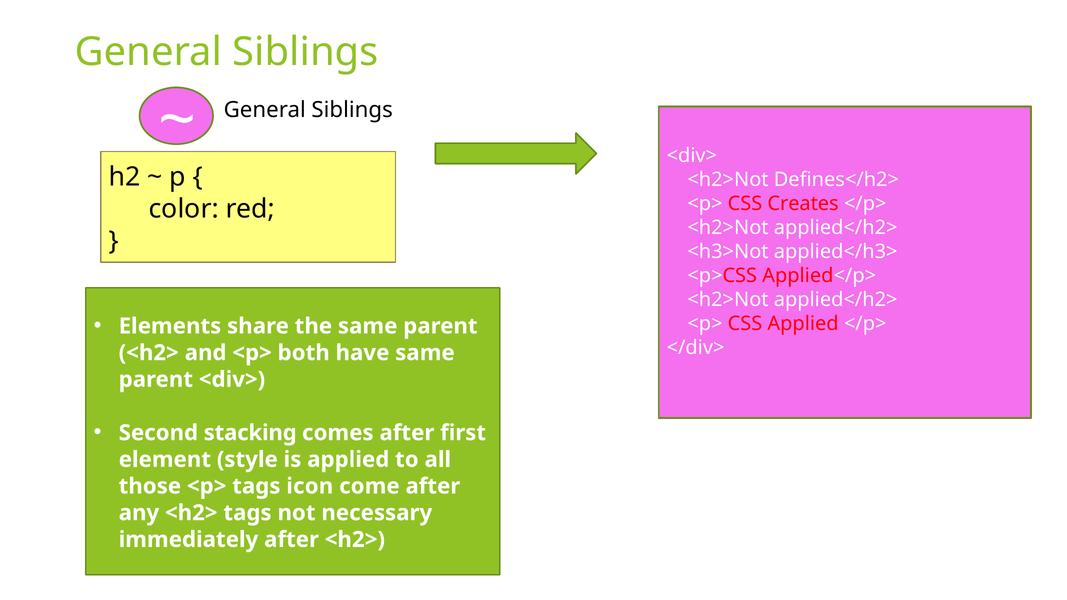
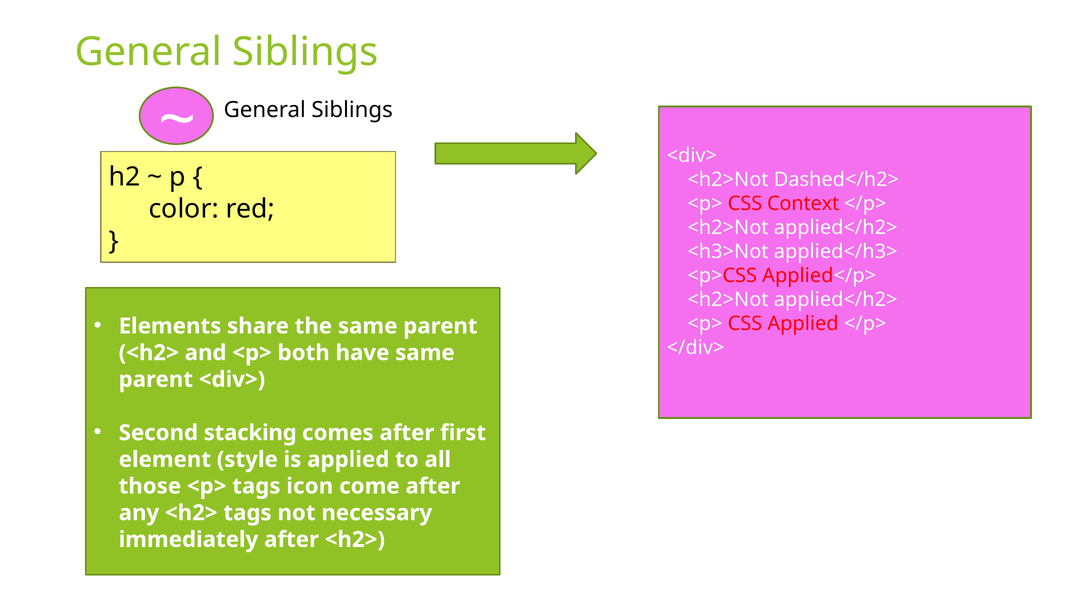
Defines</h2>: Defines</h2> -> Dashed</h2> (836, 180)
Creates: Creates -> Context (803, 204)
